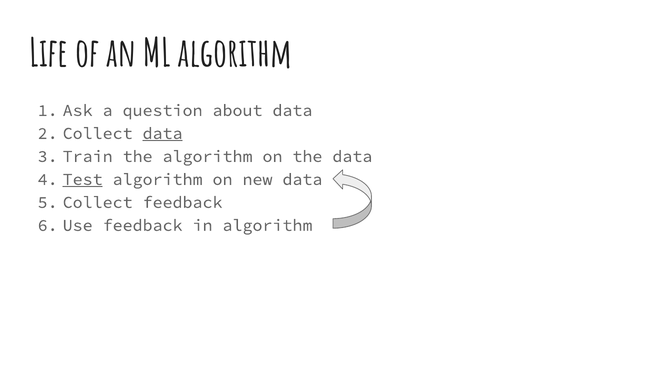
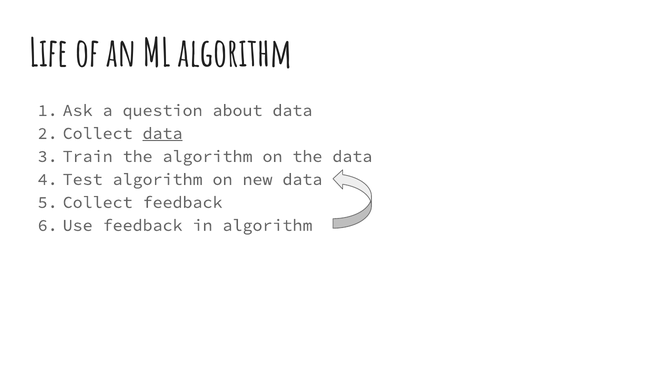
Test underline: present -> none (83, 179)
